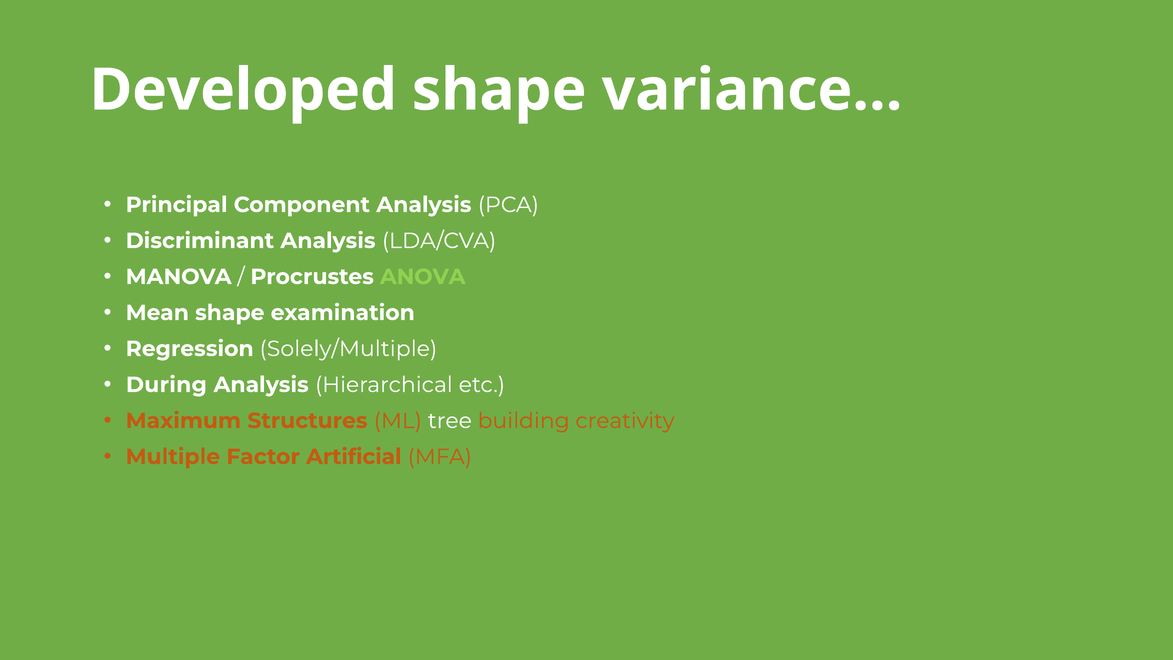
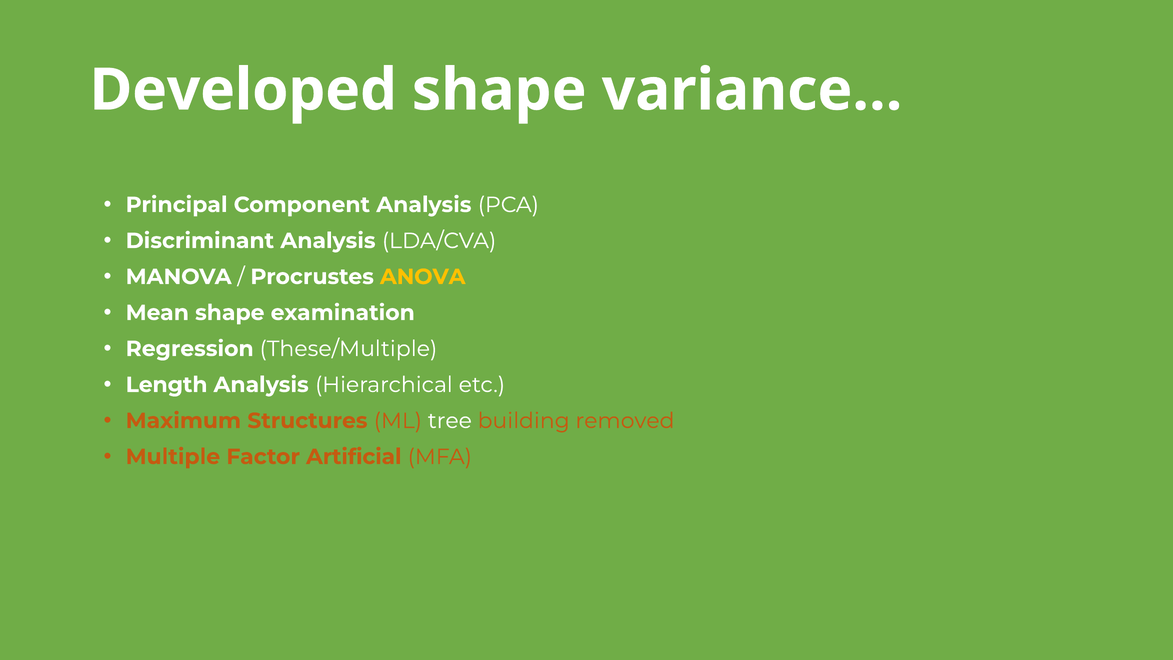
ANOVA colour: light green -> yellow (423, 277)
Solely/Multiple: Solely/Multiple -> These/Multiple (348, 349)
During: During -> Length (167, 385)
creativity: creativity -> removed (625, 421)
